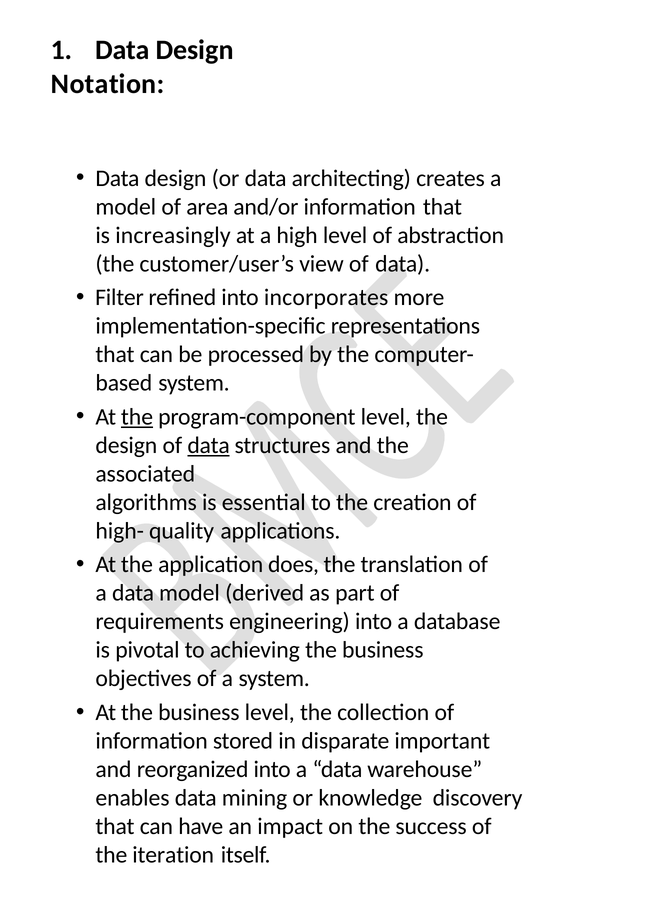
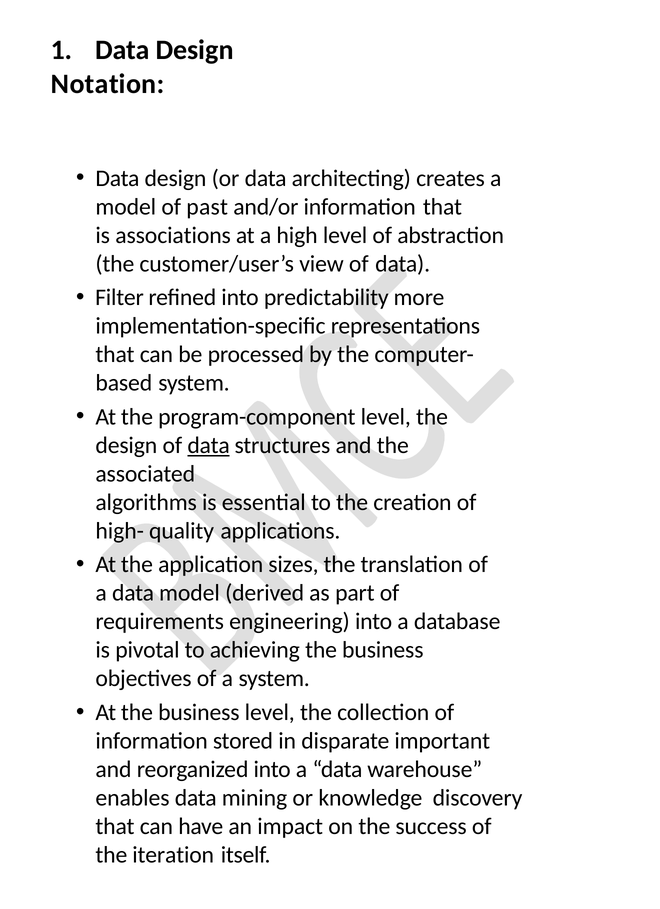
area: area -> past (207, 207)
increasingly: increasingly -> associations (173, 235)
incorporates: incorporates -> predictability (326, 297)
the underline: present -> none (137, 417)
does: does -> sizes (293, 564)
